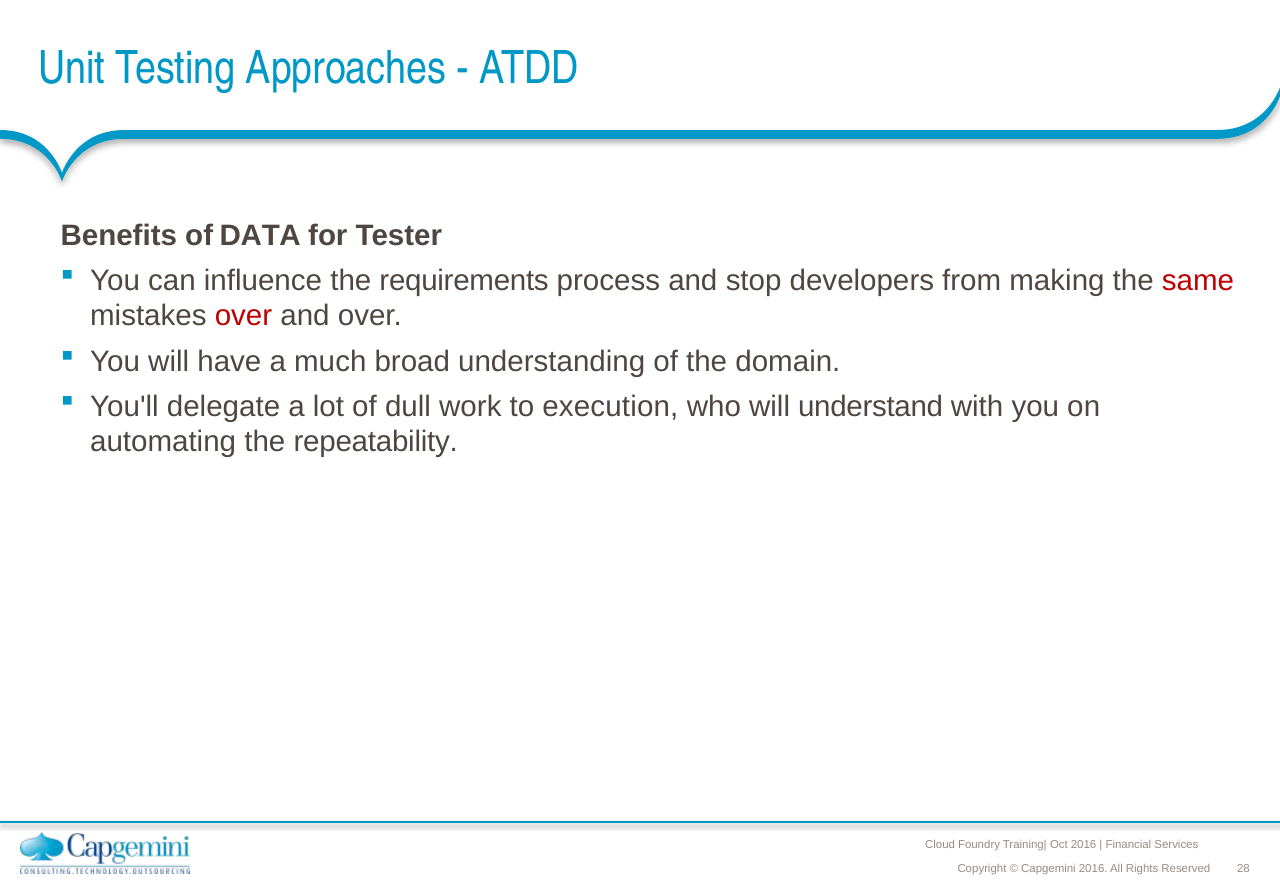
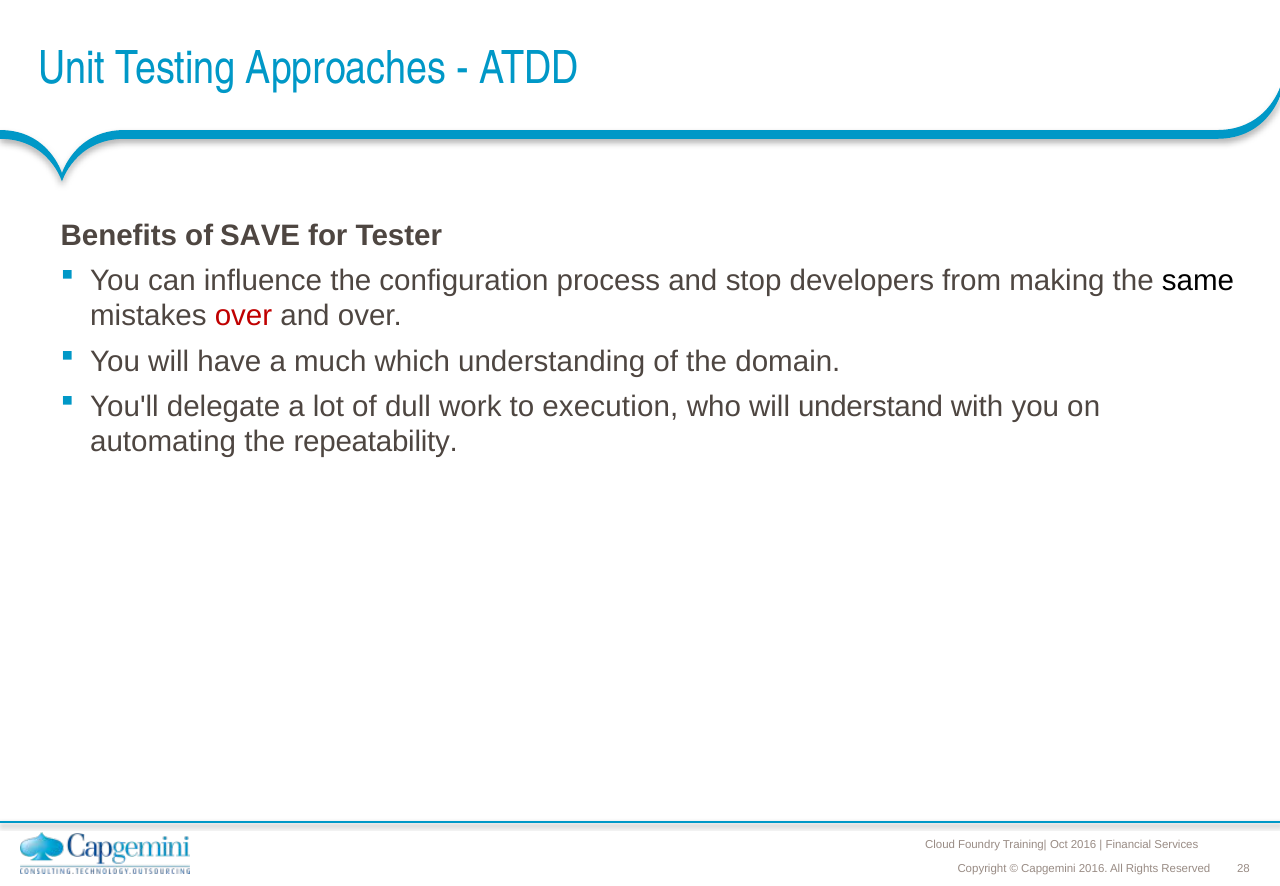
DATA: DATA -> SAVE (260, 235)
requirements: requirements -> configuration (464, 281)
same colour: red -> black (1198, 281)
broad: broad -> which (412, 362)
